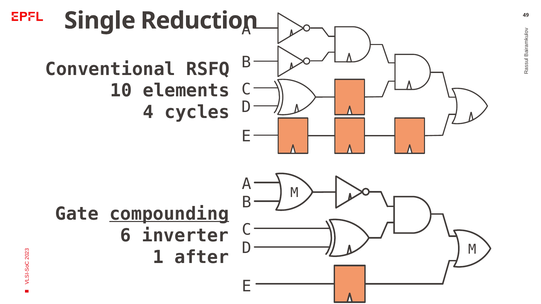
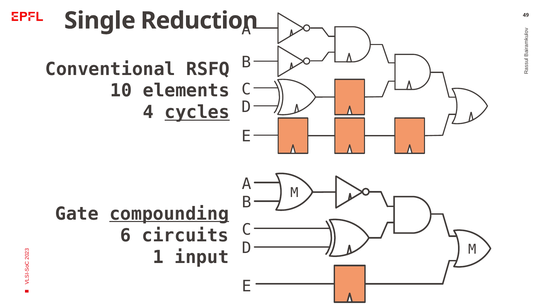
cycles underline: none -> present (197, 112)
inverter: inverter -> circuits (185, 236)
after: after -> input (202, 257)
